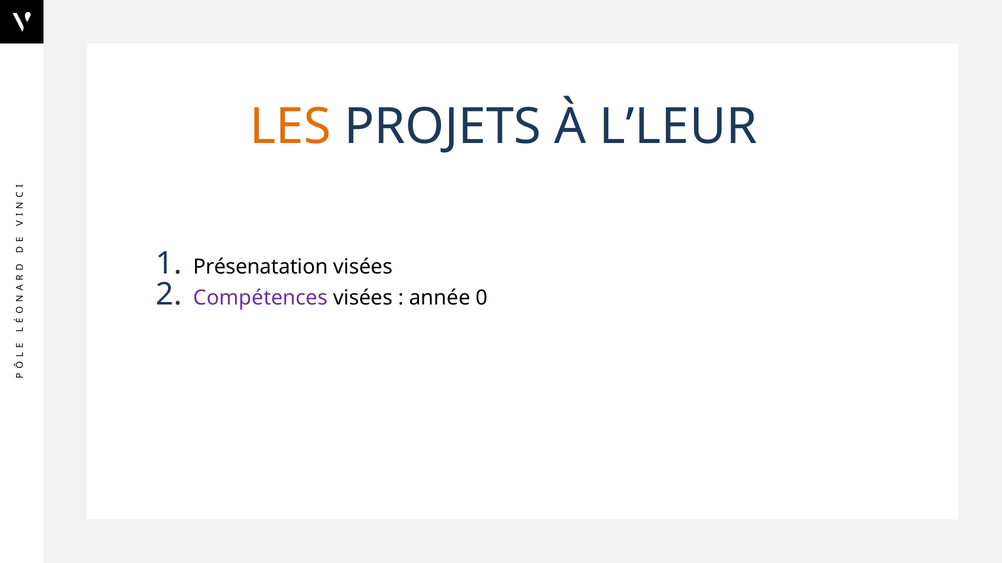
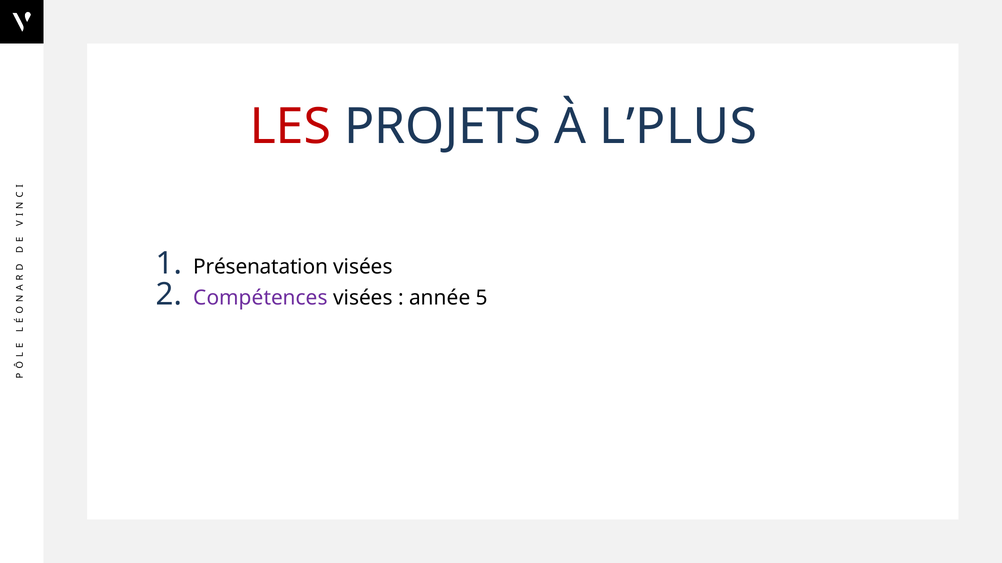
LES colour: orange -> red (290, 127)
L’LEUR: L’LEUR -> L’PLUS (678, 127)
0: 0 -> 5 (482, 298)
